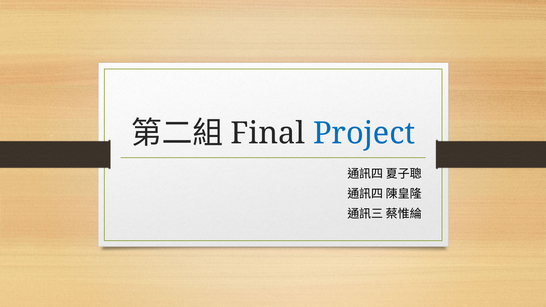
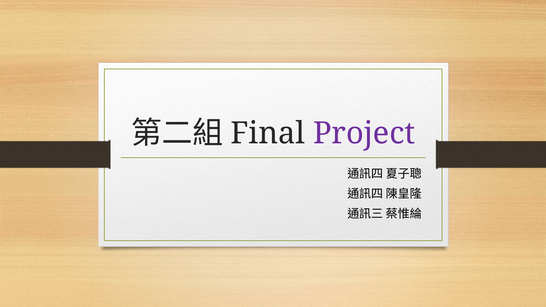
Project colour: blue -> purple (364, 133)
